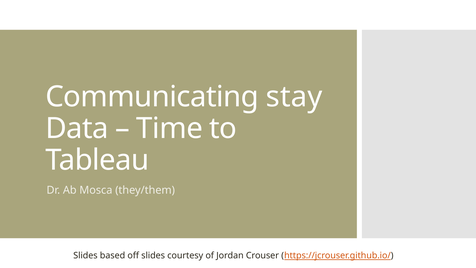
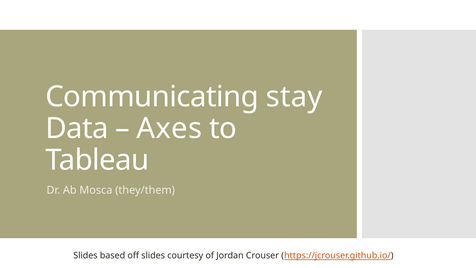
Time: Time -> Axes (169, 128)
